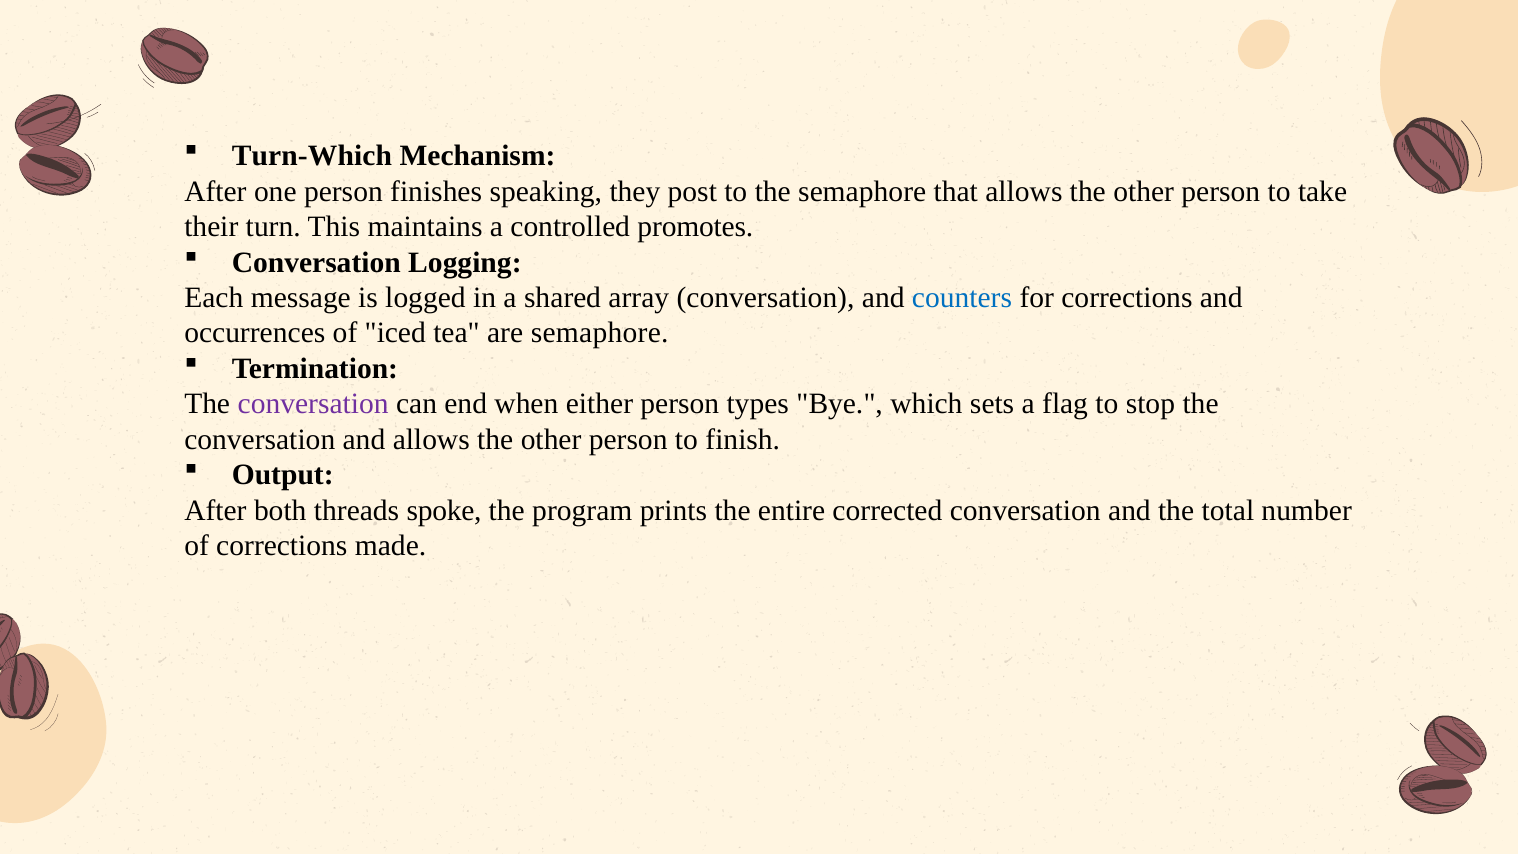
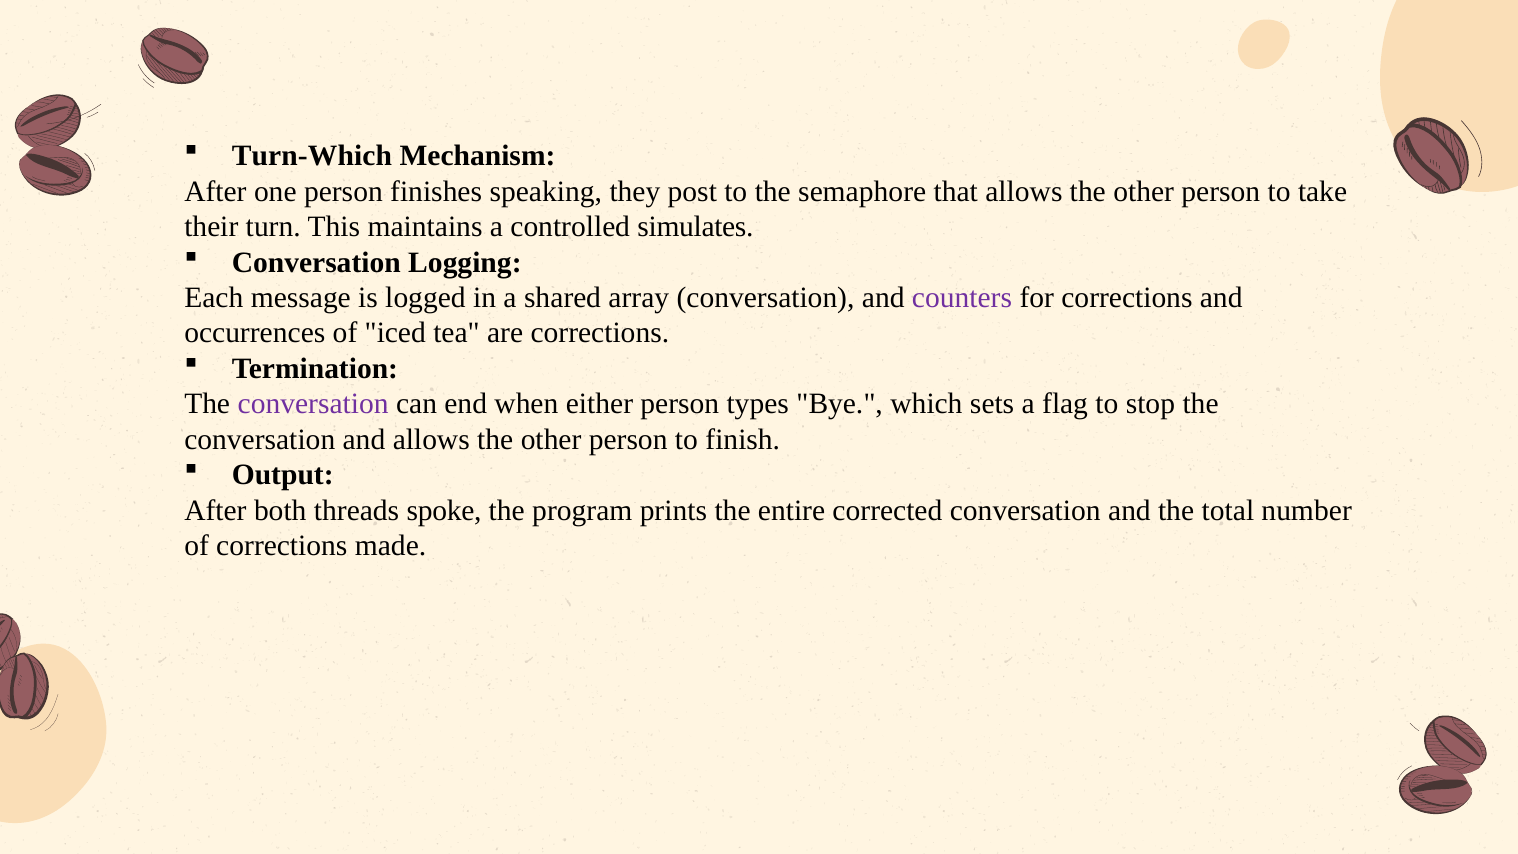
promotes: promotes -> simulates (695, 227)
counters colour: blue -> purple (962, 298)
are semaphore: semaphore -> corrections (600, 333)
